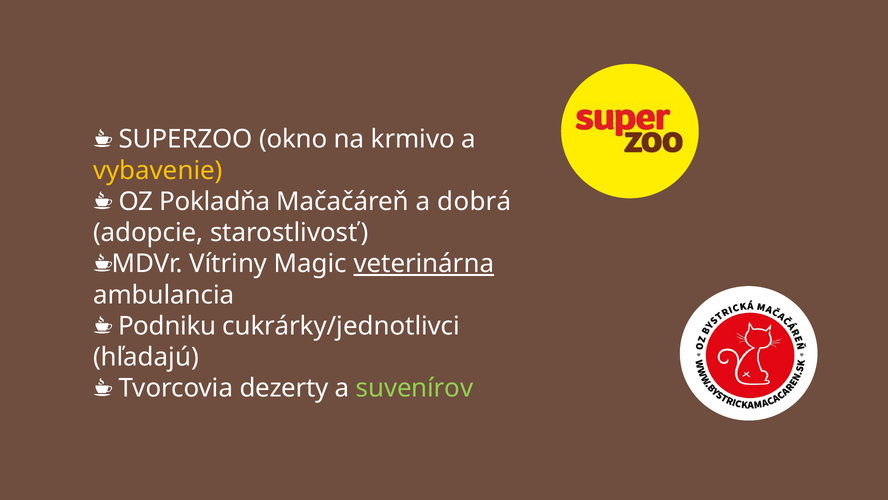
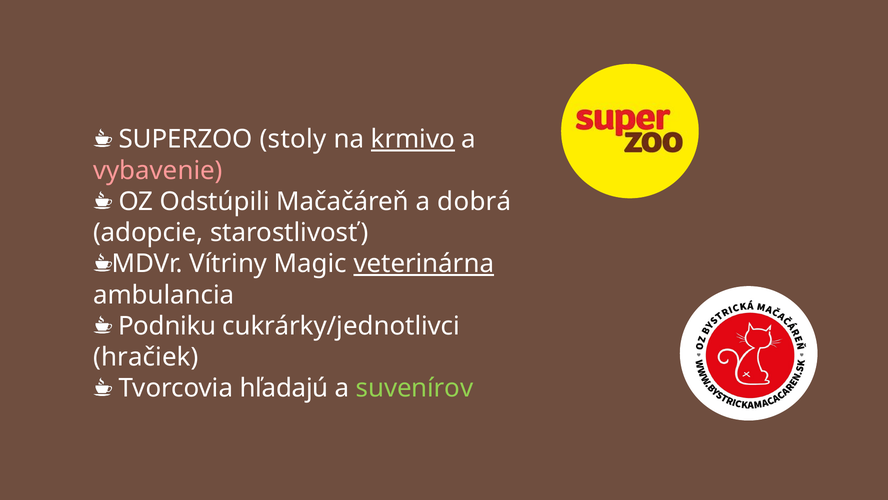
okno: okno -> stoly (293, 139)
krmivo underline: none -> present (413, 139)
vybavenie colour: yellow -> pink (158, 170)
Pokladňa: Pokladňa -> Odstúpili (215, 201)
hľadajú: hľadajú -> hračiek (146, 357)
dezerty: dezerty -> hľadajú (284, 388)
